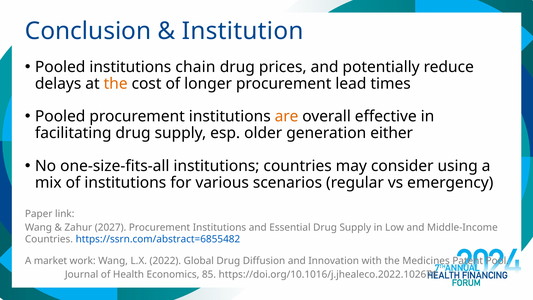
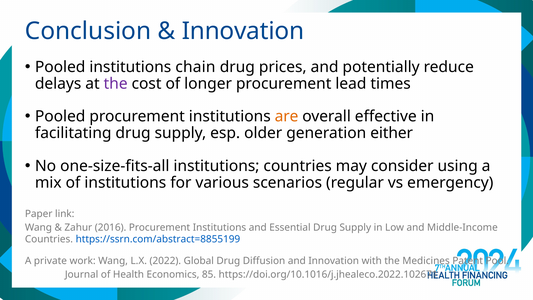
Institution: Institution -> Innovation (243, 31)
the colour: orange -> purple (116, 84)
2027: 2027 -> 2016 (111, 227)
https://ssrn.com/abstract=6855482: https://ssrn.com/abstract=6855482 -> https://ssrn.com/abstract=8855199 (158, 239)
market: market -> private (50, 261)
